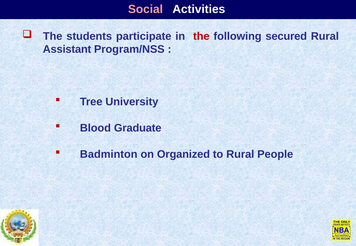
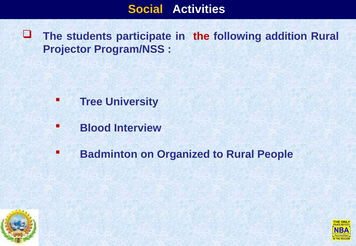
Social colour: pink -> yellow (145, 9)
secured: secured -> addition (286, 36)
Assistant: Assistant -> Projector (67, 49)
Graduate: Graduate -> Interview (138, 128)
